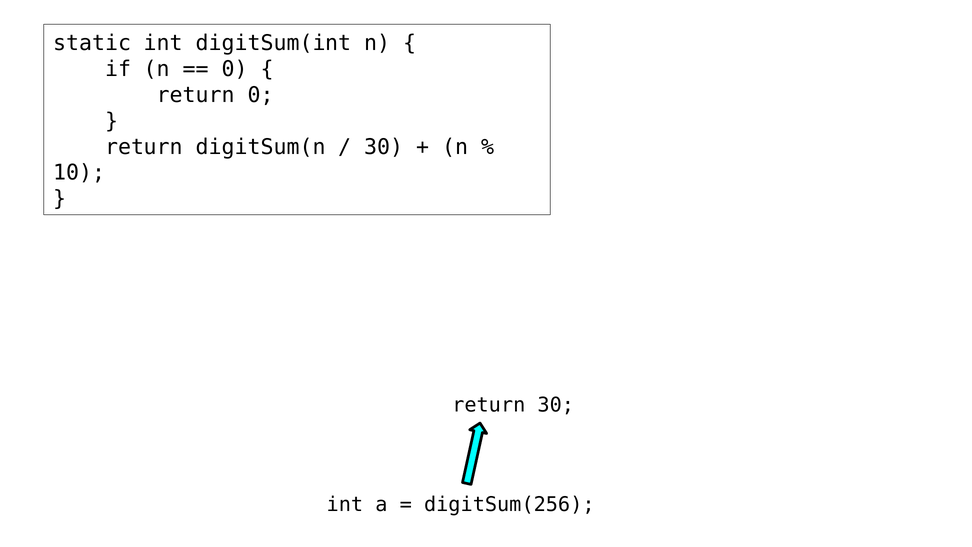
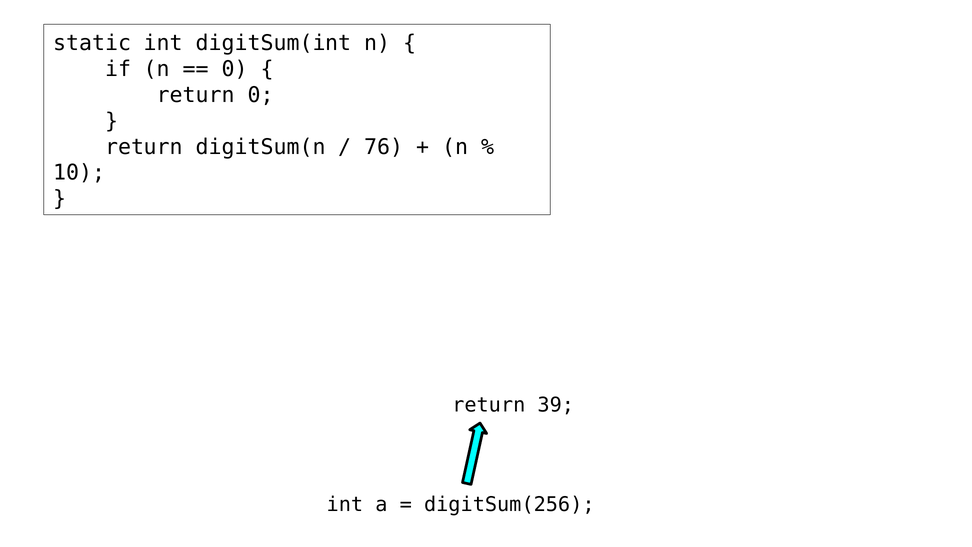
30: 30 -> 76 (384, 147)
return 30: 30 -> 39 (556, 405)
